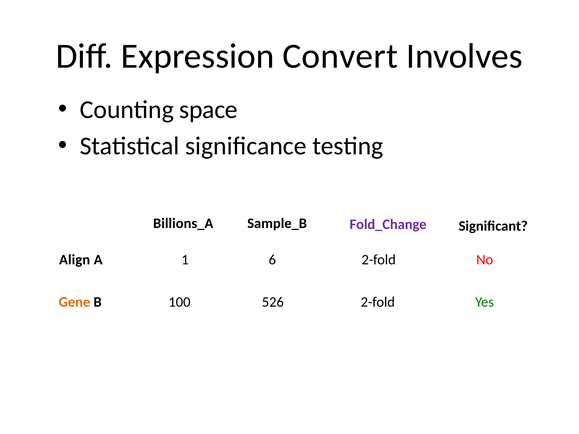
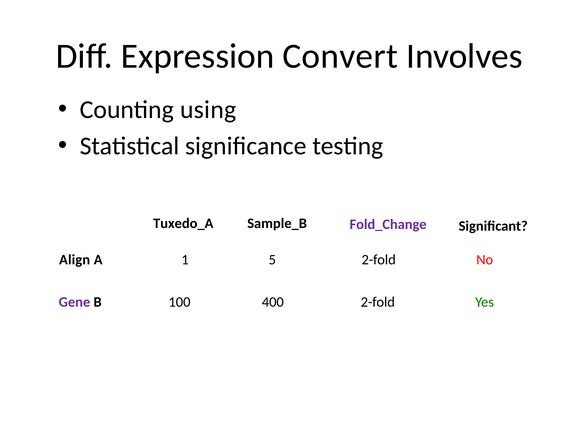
space: space -> using (208, 110)
Billions_A: Billions_A -> Tuxedo_A (183, 223)
6: 6 -> 5 (272, 260)
Gene colour: orange -> purple (74, 302)
526: 526 -> 400 (273, 302)
